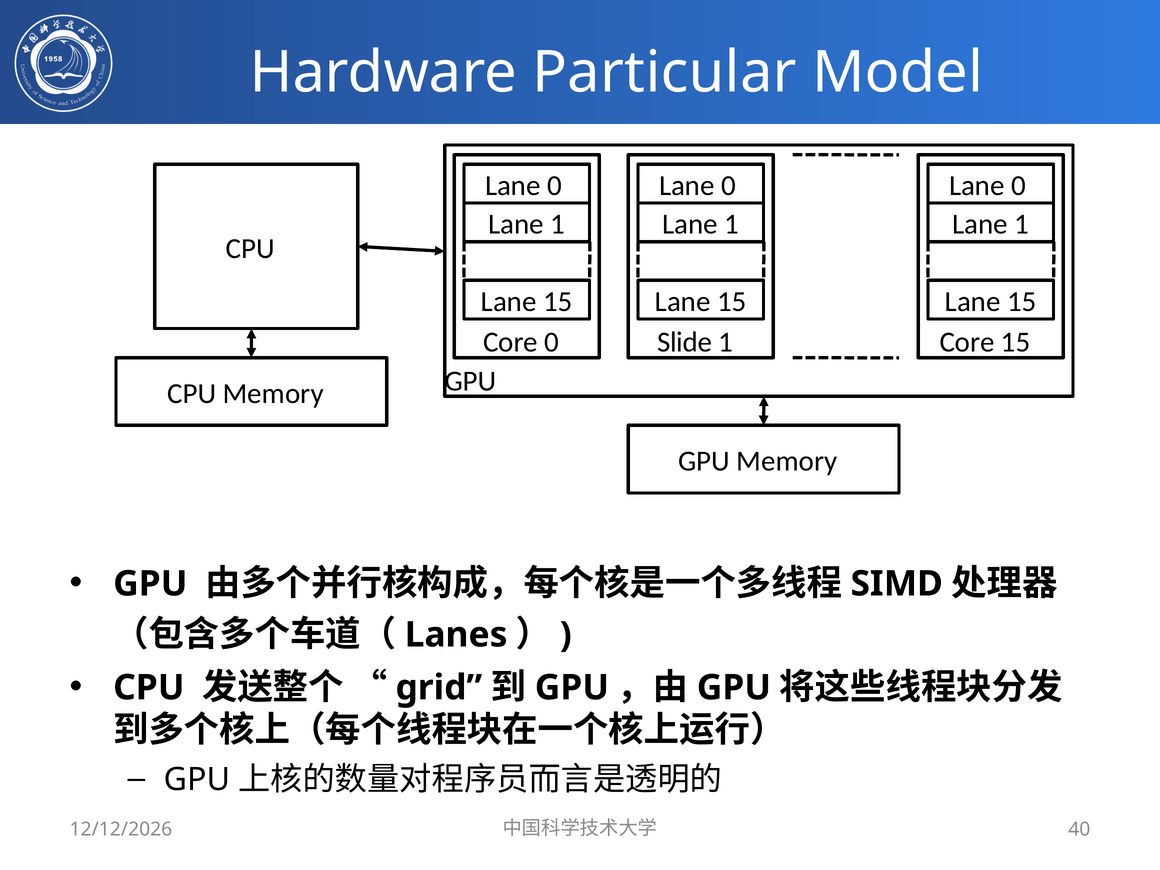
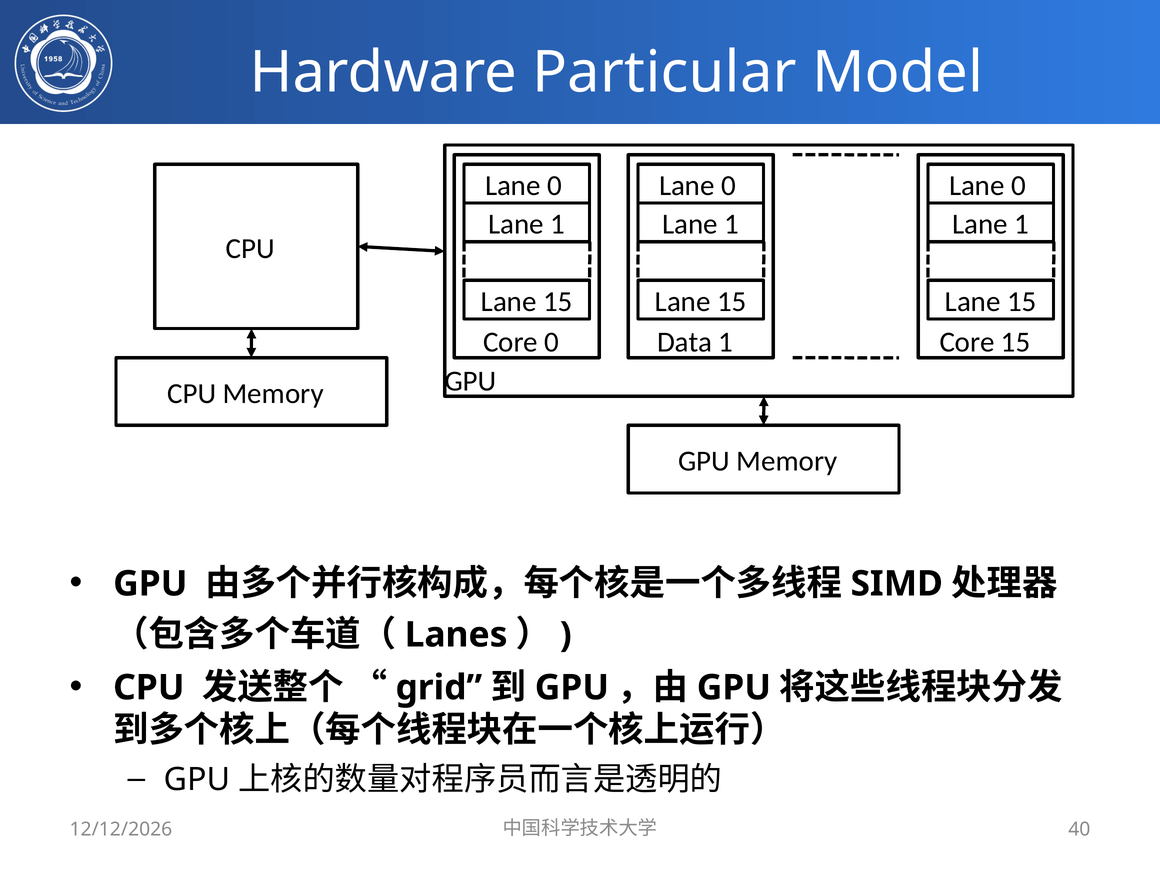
Slide: Slide -> Data (685, 342)
